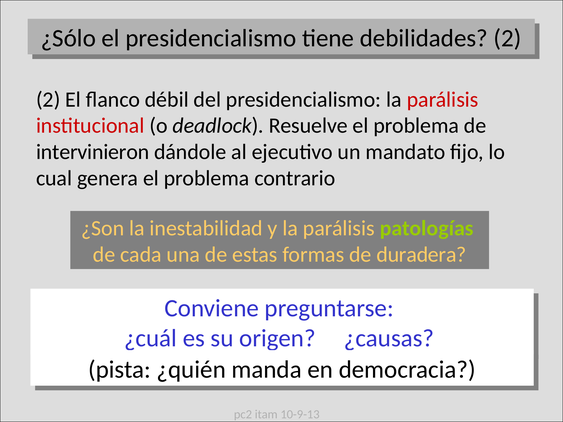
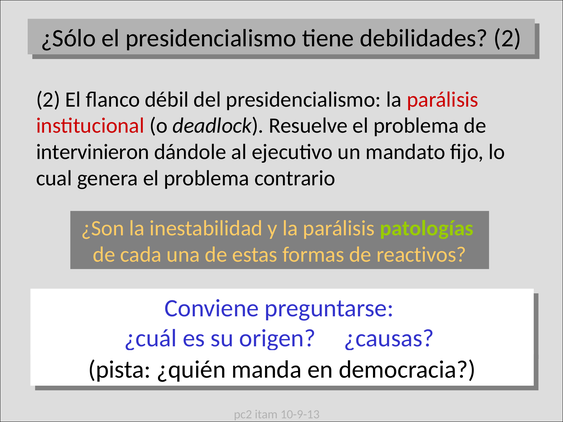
duradera: duradera -> reactivos (421, 255)
